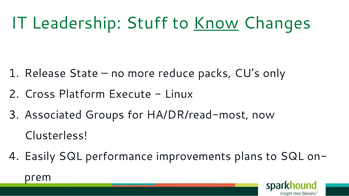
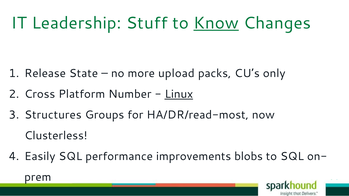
reduce: reduce -> upload (176, 74)
Execute: Execute -> Number (130, 94)
Linux underline: none -> present (179, 94)
Associated: Associated -> Structures (53, 115)
plans: plans -> blobs (249, 157)
